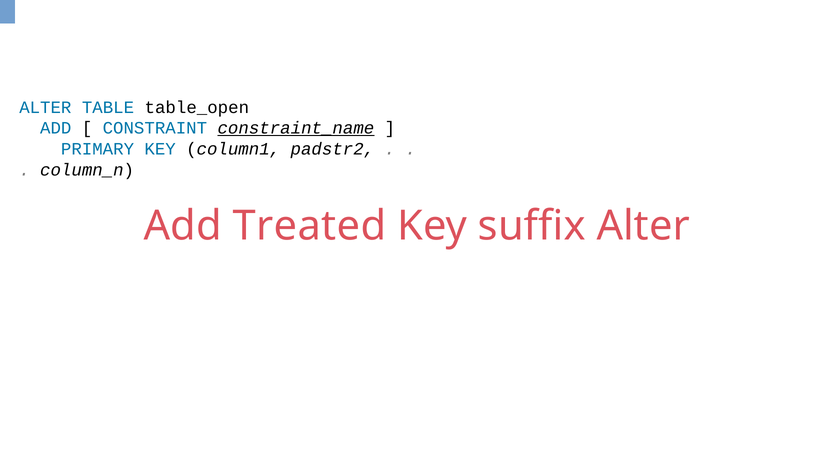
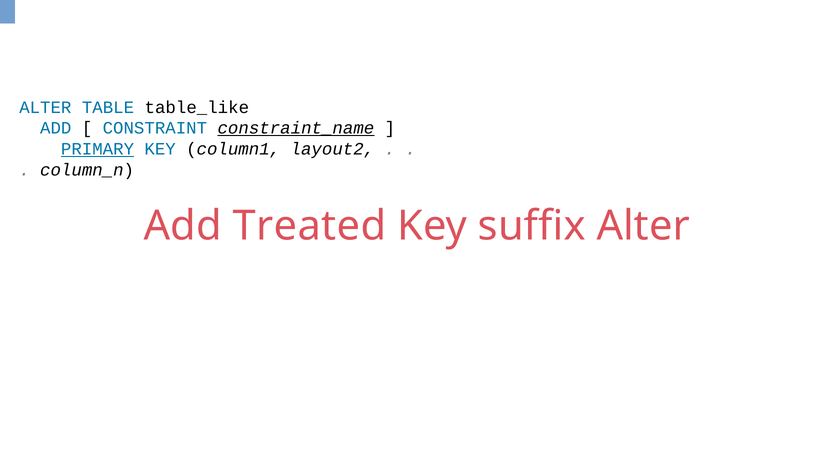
table_open: table_open -> table_like (197, 107)
PRIMARY underline: none -> present (98, 149)
padstr2: padstr2 -> layout2 (332, 149)
